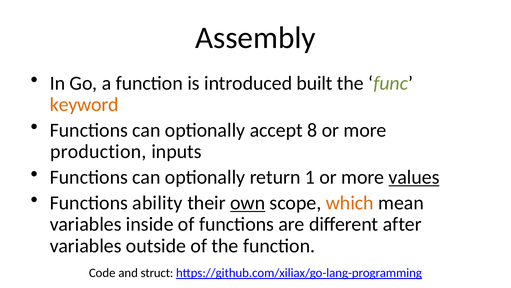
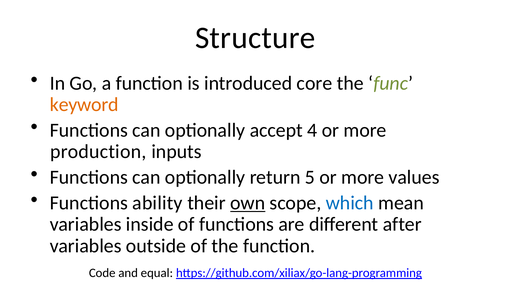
Assembly: Assembly -> Structure (255, 38)
built: built -> core (315, 83)
8: 8 -> 4 (312, 130)
1: 1 -> 5 (310, 177)
values underline: present -> none (414, 177)
which colour: orange -> blue (350, 203)
struct: struct -> equal (157, 272)
